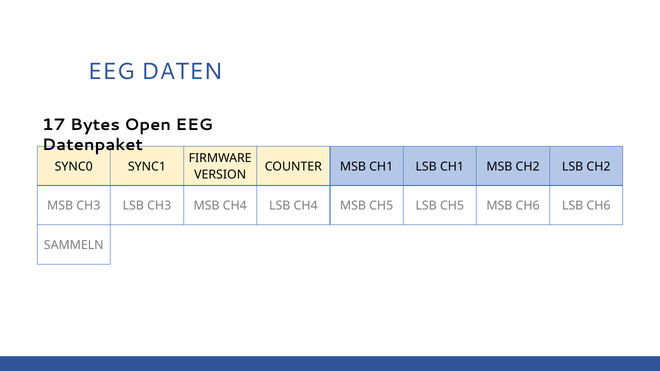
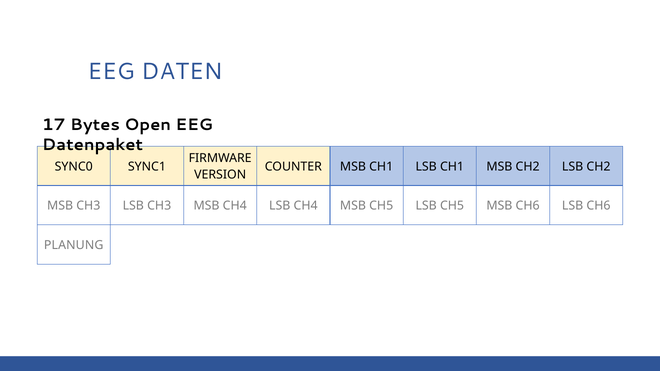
SAMMELN: SAMMELN -> PLANUNG (74, 245)
